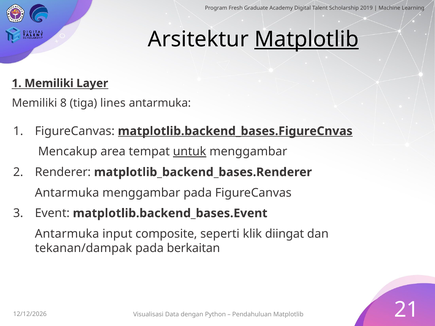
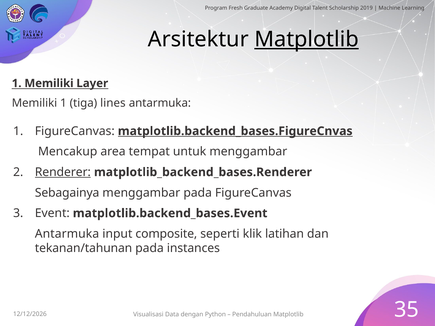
Memiliki 8: 8 -> 1 (63, 103)
untuk underline: present -> none (190, 152)
Renderer underline: none -> present (63, 172)
Antarmuka: Antarmuka -> Sebagainya (67, 193)
diingat: diingat -> latihan (285, 234)
tekanan/dampak: tekanan/dampak -> tekanan/tahunan (84, 248)
berkaitan: berkaitan -> instances (193, 248)
21: 21 -> 35 (407, 310)
